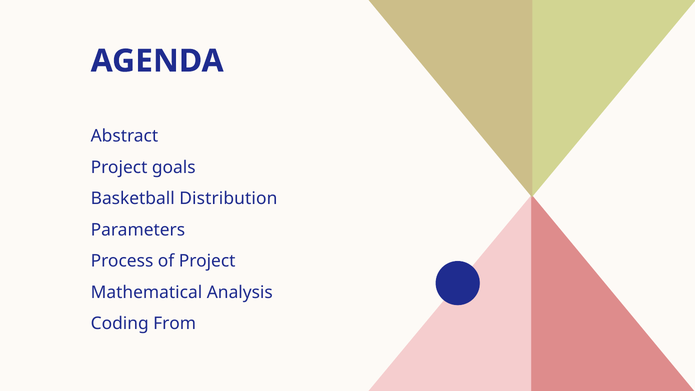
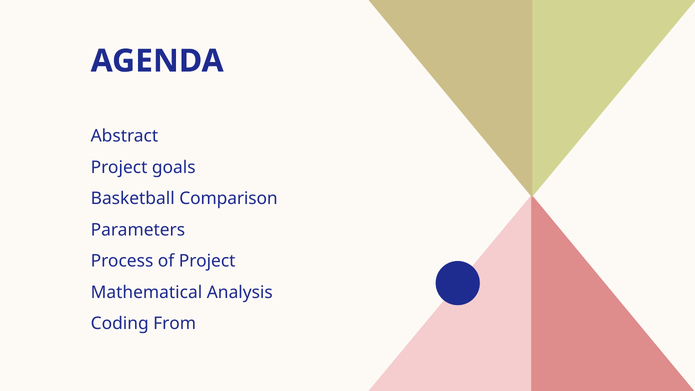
Distribution: Distribution -> Comparison (228, 199)
